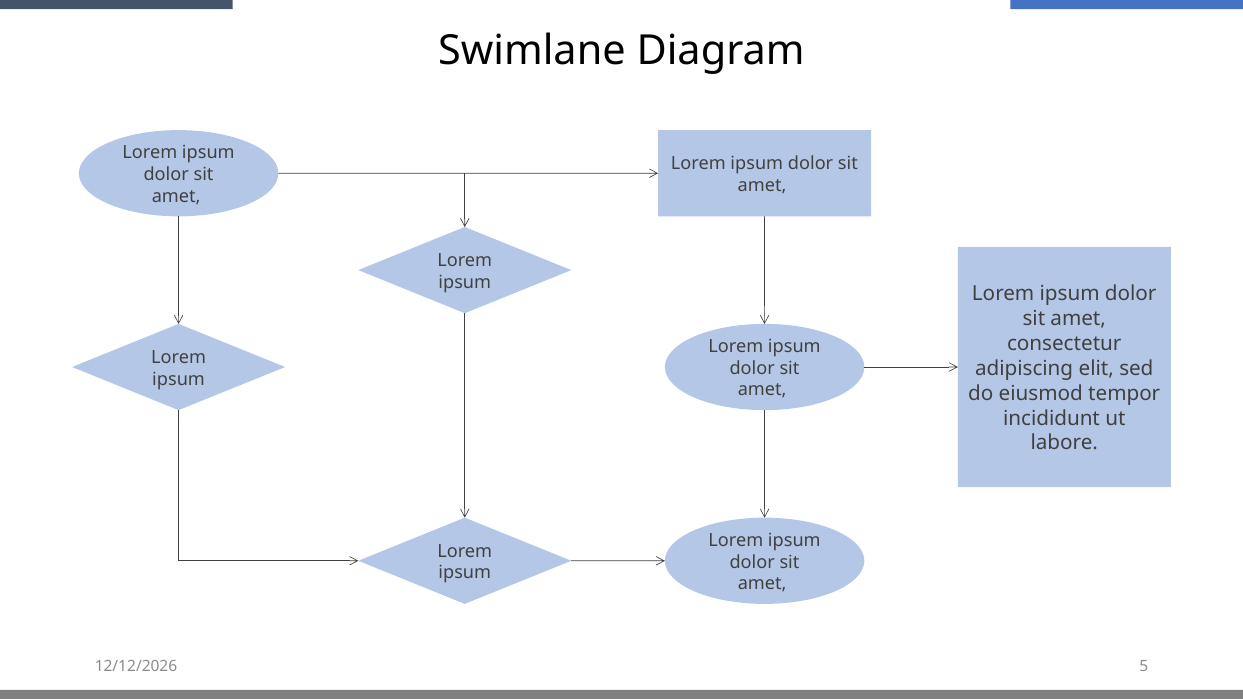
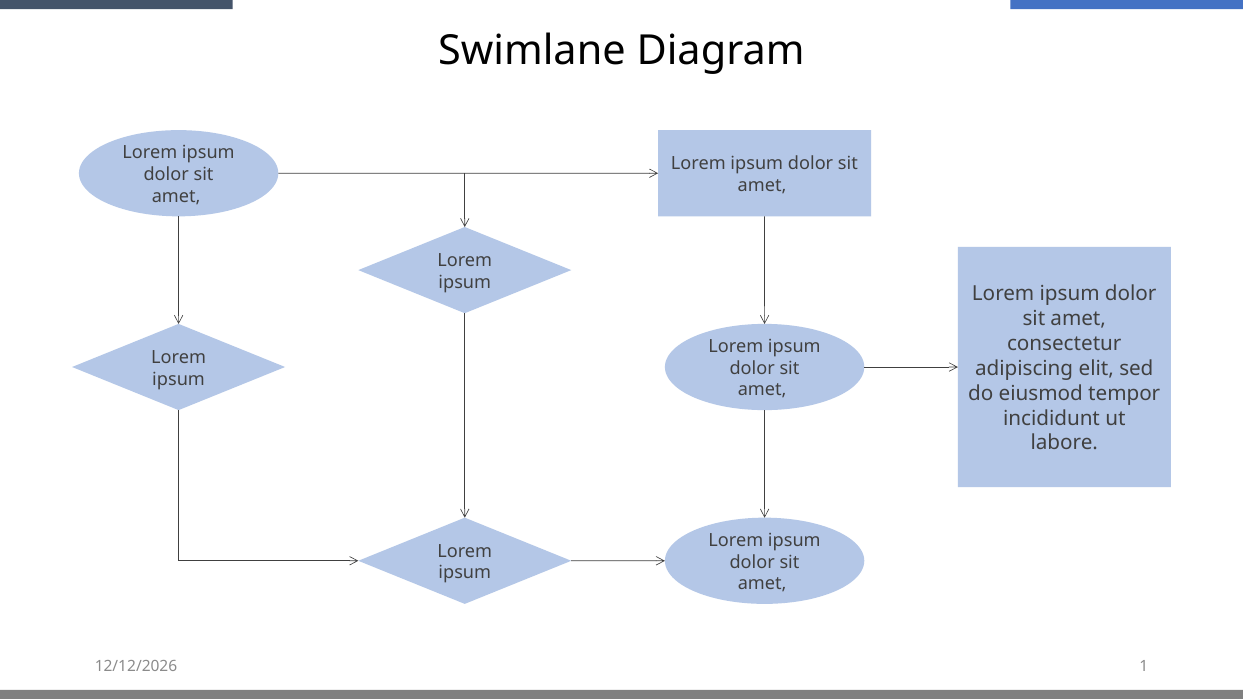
5: 5 -> 1 (1144, 666)
